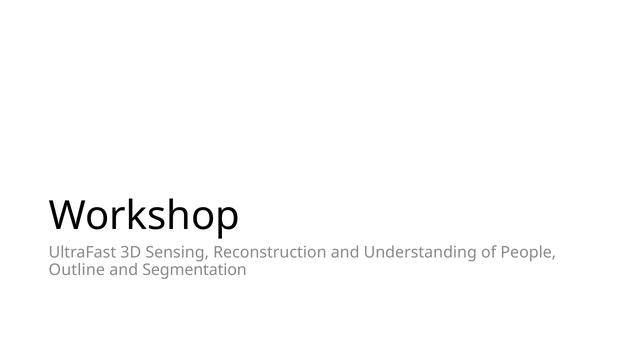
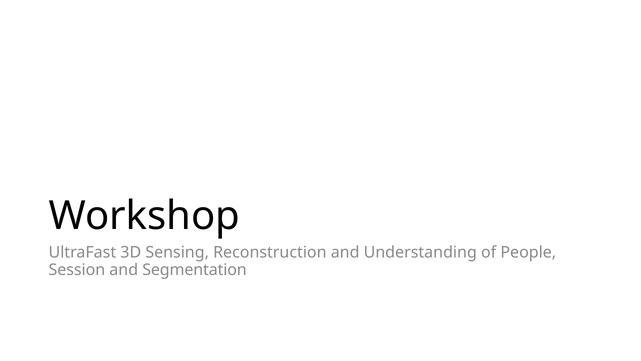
Outline: Outline -> Session (77, 270)
